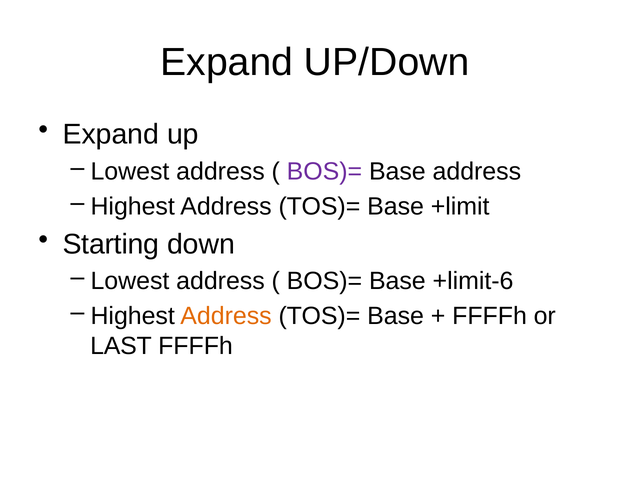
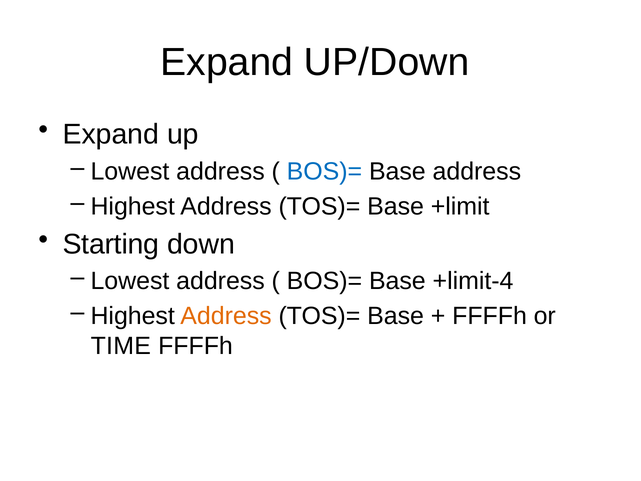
BOS)= colour: purple -> blue (324, 171)
+limit-6: +limit-6 -> +limit-4 (473, 281)
LAST: LAST -> TIME (121, 346)
